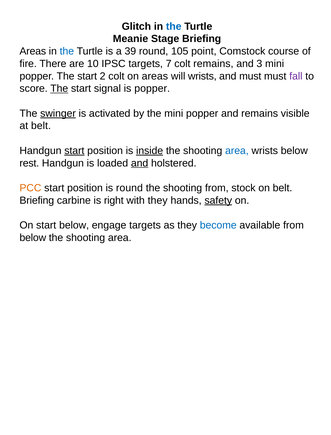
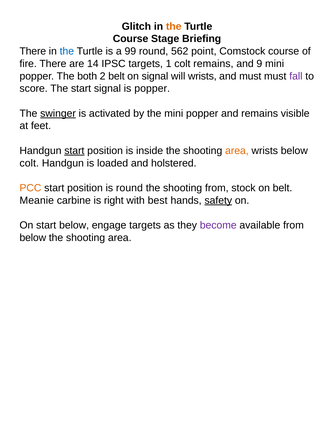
the colour: blue -> orange (174, 26)
Meanie: Meanie -> Course (131, 39)
Areas: Areas -> There (33, 51)
39: 39 -> 99 (130, 51)
105: 105 -> 562 (180, 51)
10: 10 -> 14 (93, 64)
7: 7 -> 1 (169, 64)
3: 3 -> 9 (259, 64)
popper The start: start -> both (87, 76)
2 colt: colt -> belt (116, 76)
on areas: areas -> signal (155, 76)
The underline: present -> none (59, 88)
at belt: belt -> feet (41, 126)
inside underline: present -> none (150, 150)
area colour: blue -> orange (237, 150)
rest: rest -> colt (29, 163)
and underline: present -> none (140, 163)
Briefing: Briefing -> Meanie (37, 200)
with they: they -> best (158, 200)
become colour: blue -> purple (218, 225)
